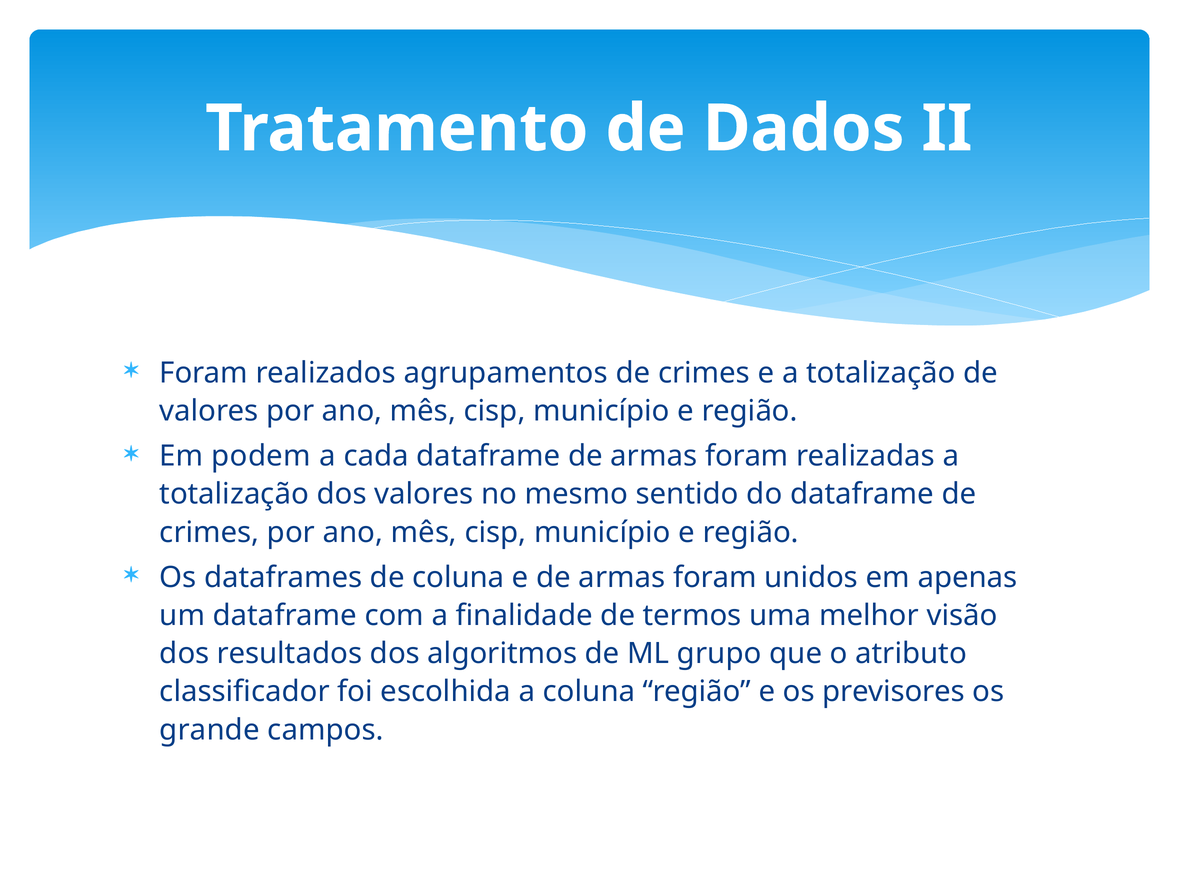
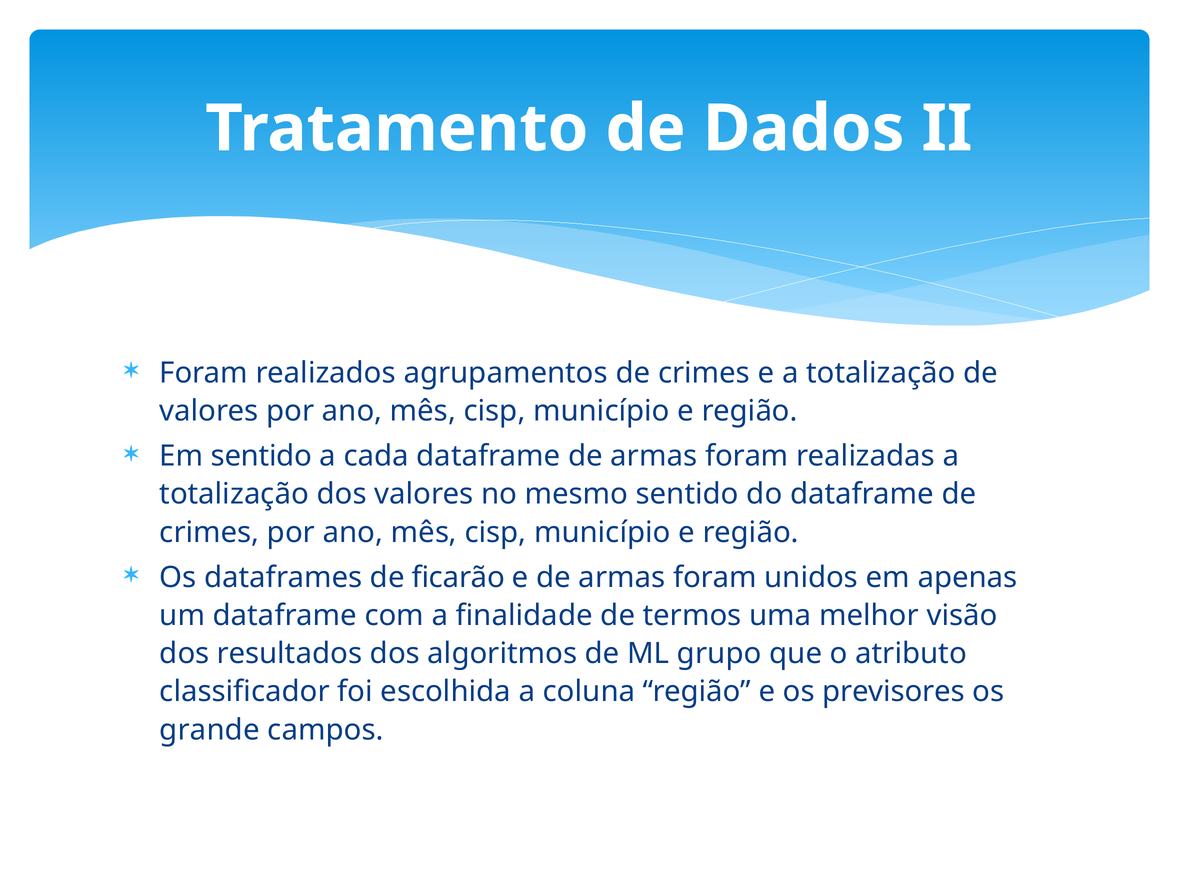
Em podem: podem -> sentido (261, 456)
de coluna: coluna -> ficarão (458, 578)
